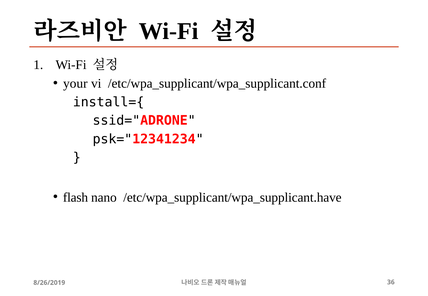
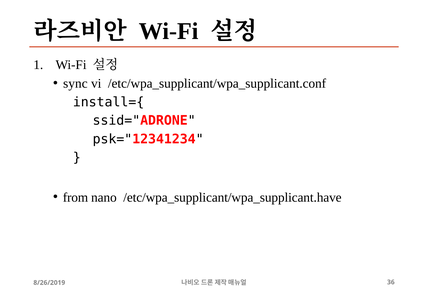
your: your -> sync (75, 84)
flash: flash -> from (75, 198)
